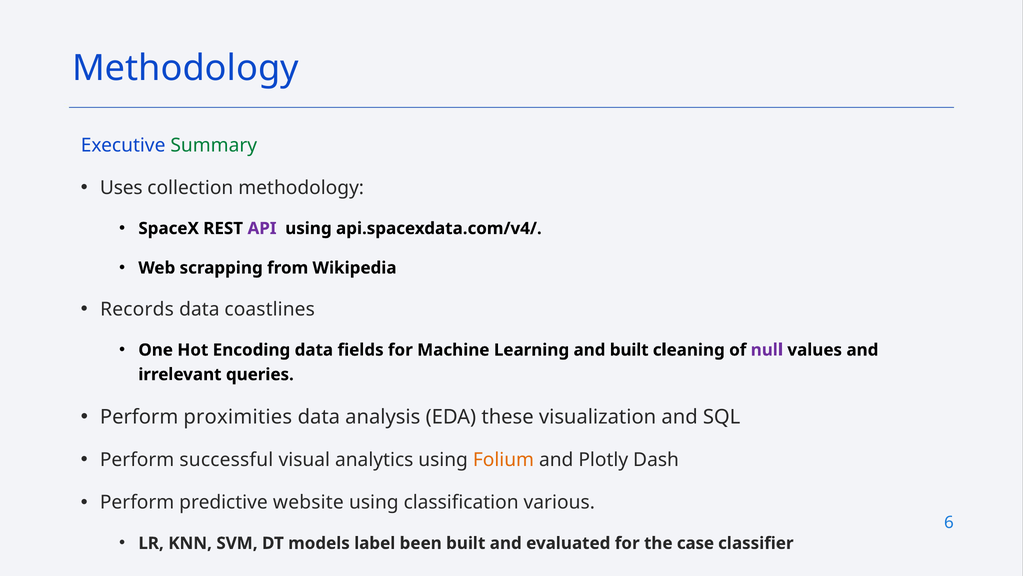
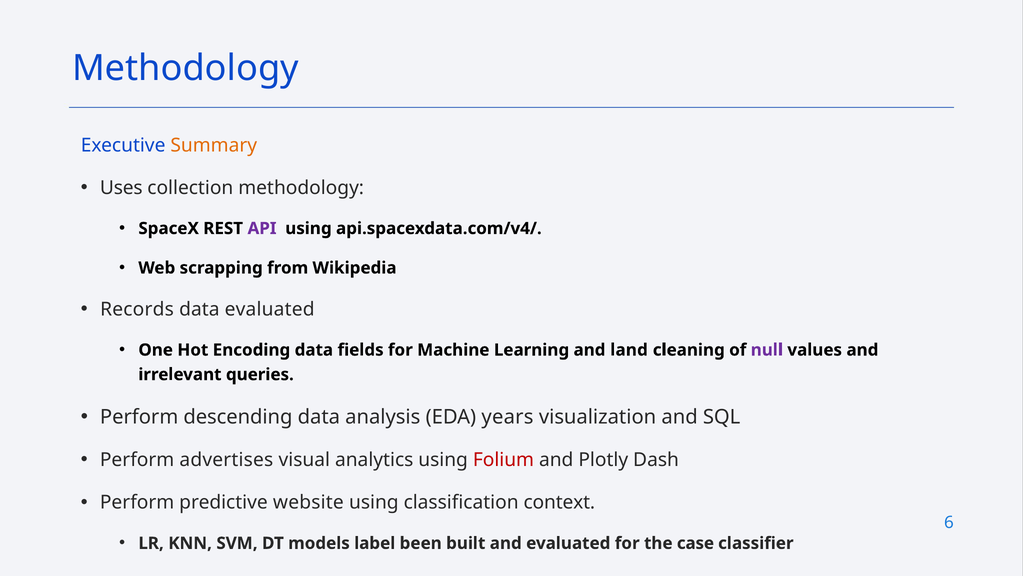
Summary colour: green -> orange (214, 145)
data coastlines: coastlines -> evaluated (270, 309)
and built: built -> land (629, 350)
proximities: proximities -> descending (238, 417)
these: these -> years (507, 417)
successful: successful -> advertises (226, 460)
Folium colour: orange -> red (503, 460)
various: various -> context (559, 502)
